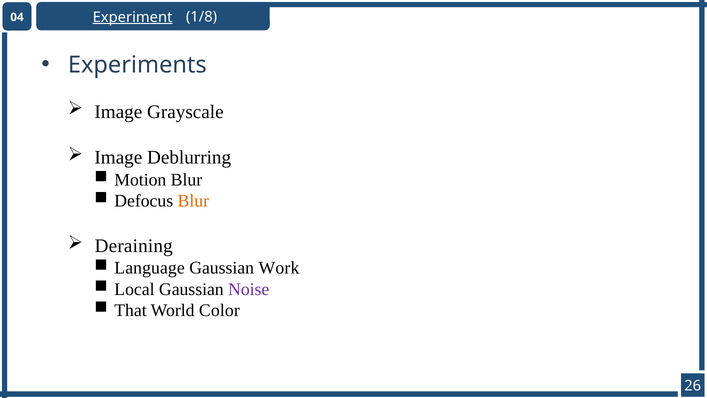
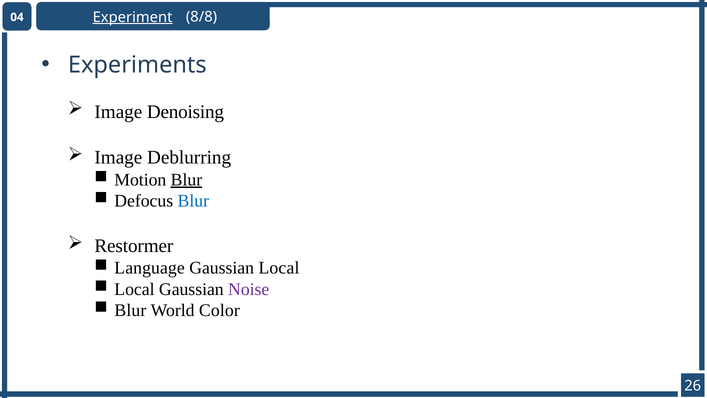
1/8: 1/8 -> 8/8 (202, 17)
Grayscale: Grayscale -> Denoising (185, 112)
Blur underline: none -> present (186, 180)
Blur colour: orange -> blue (193, 201)
Deraining: Deraining -> Restormer (134, 246)
Gaussian Work: Work -> Local (279, 268)
That: That -> Blur (130, 310)
